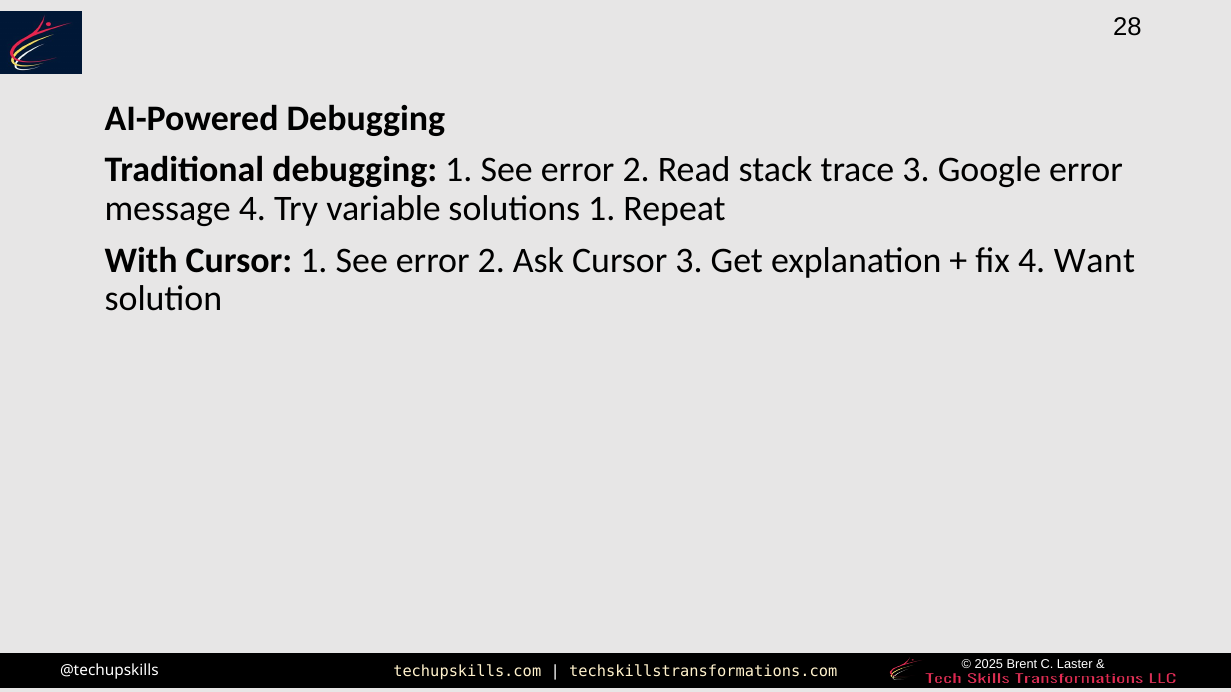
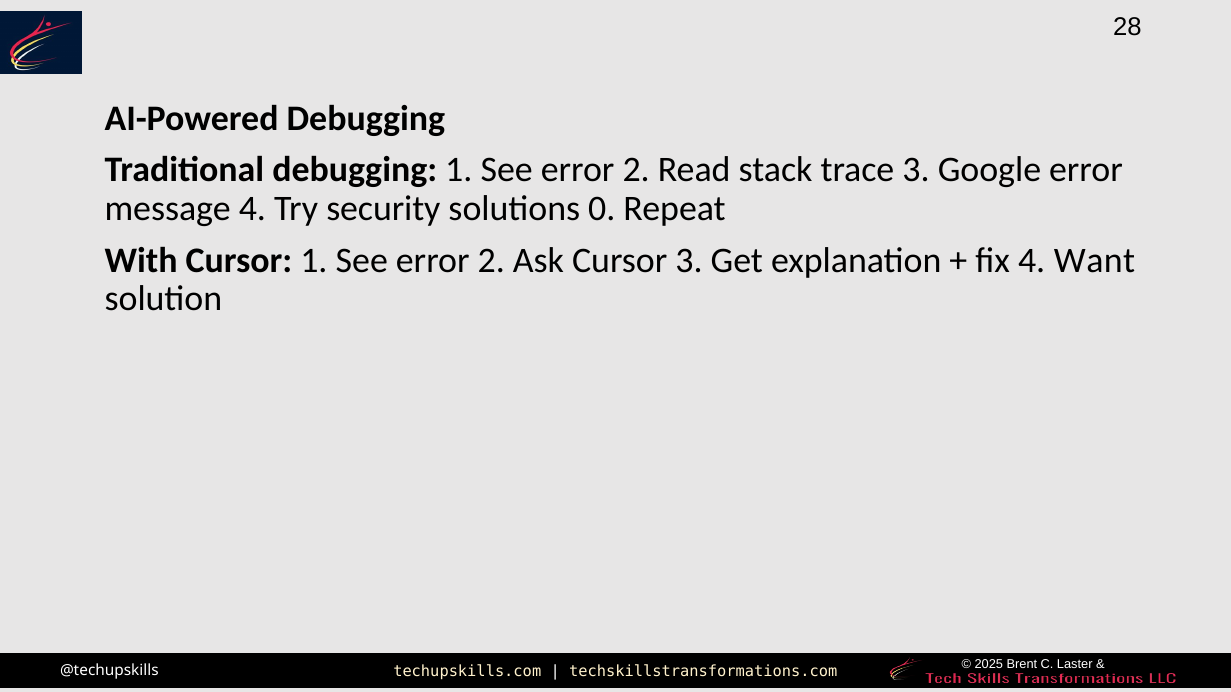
variable: variable -> security (383, 209)
solutions 1: 1 -> 0 (602, 209)
